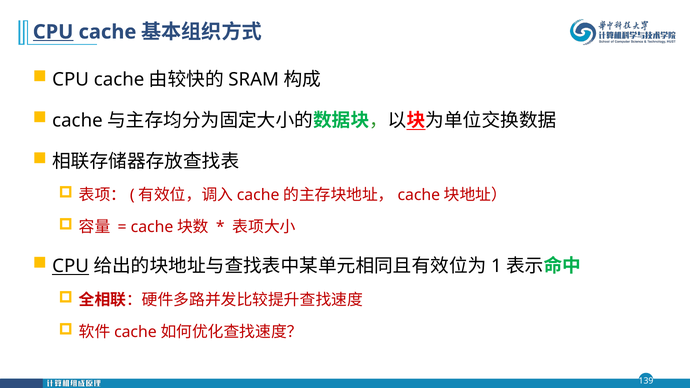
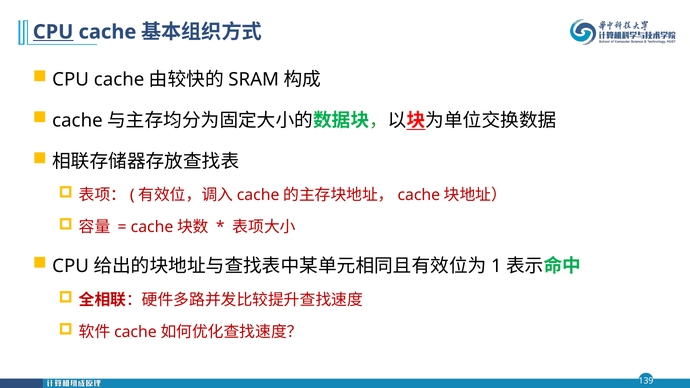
CPU underline: present -> none (71, 266)
